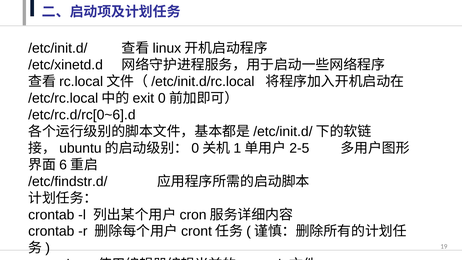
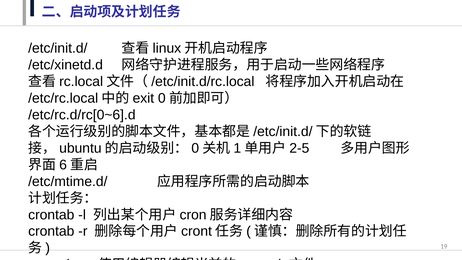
/etc/findstr.d/: /etc/findstr.d/ -> /etc/mtime.d/ (68, 181)
